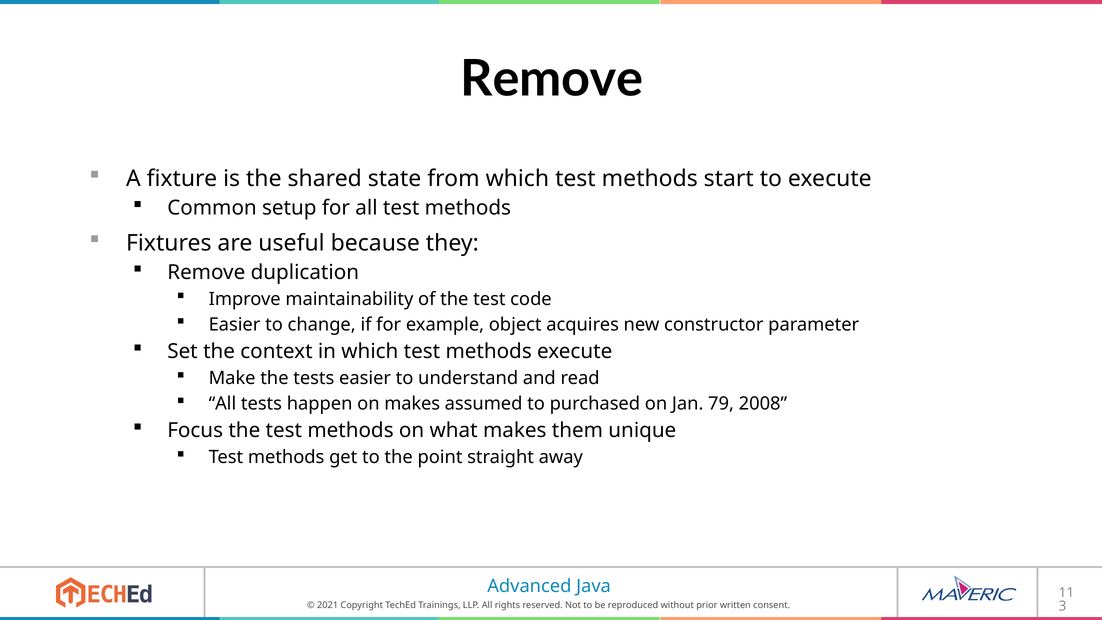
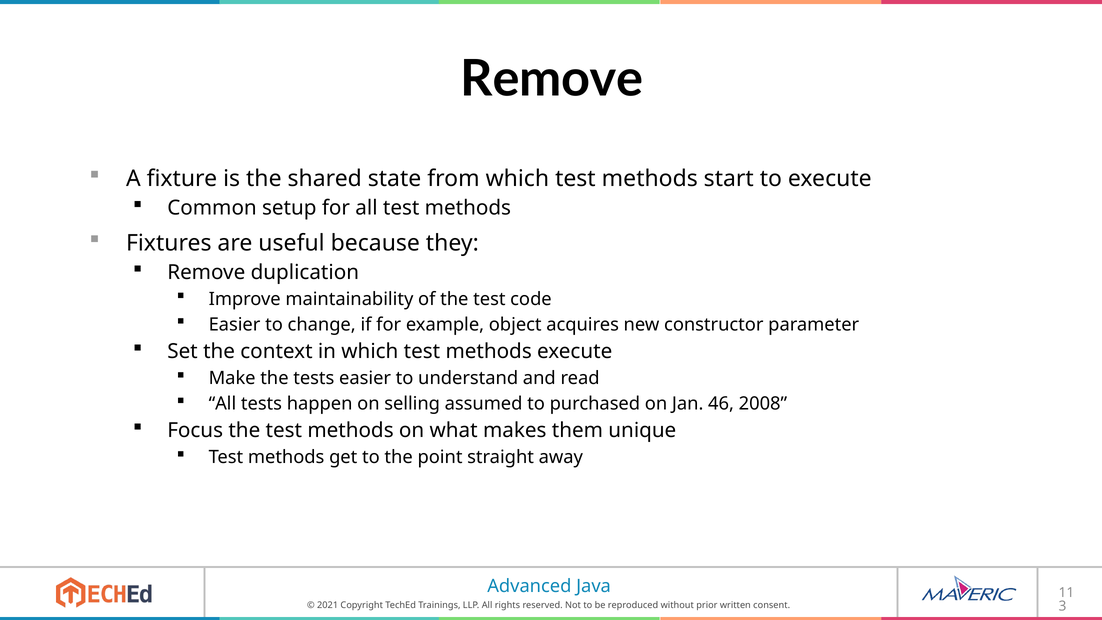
on makes: makes -> selling (412, 404)
79: 79 -> 46 (721, 404)
